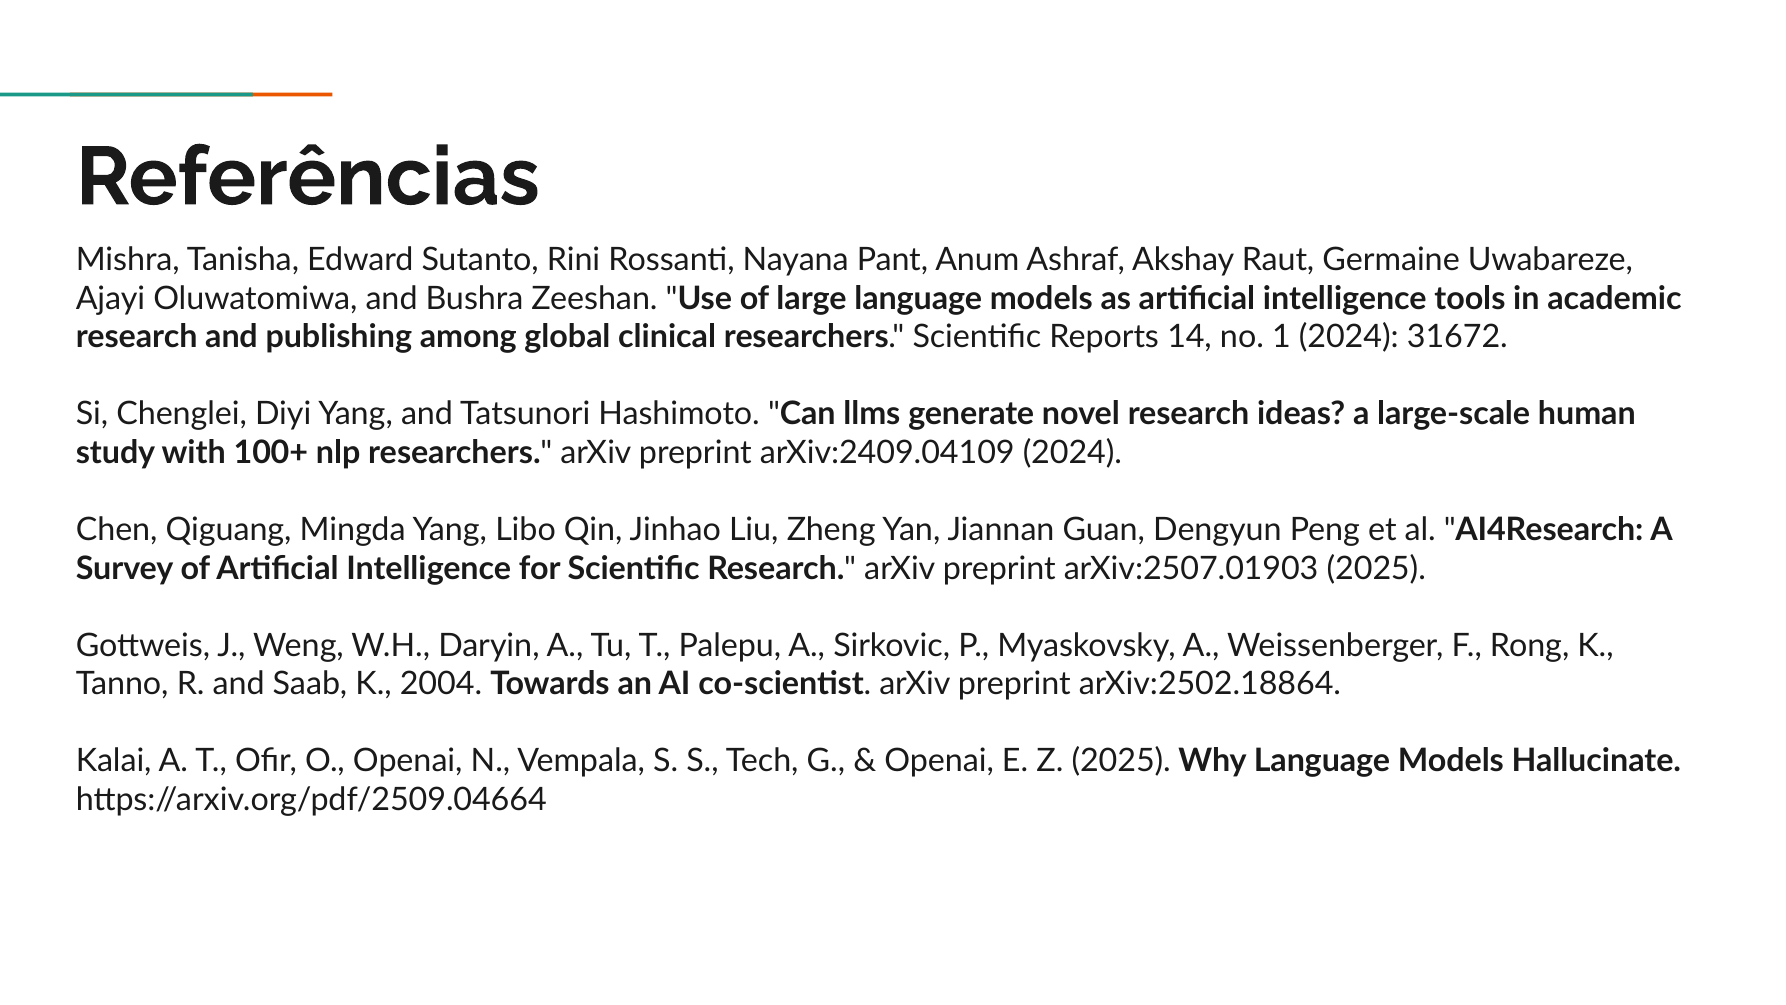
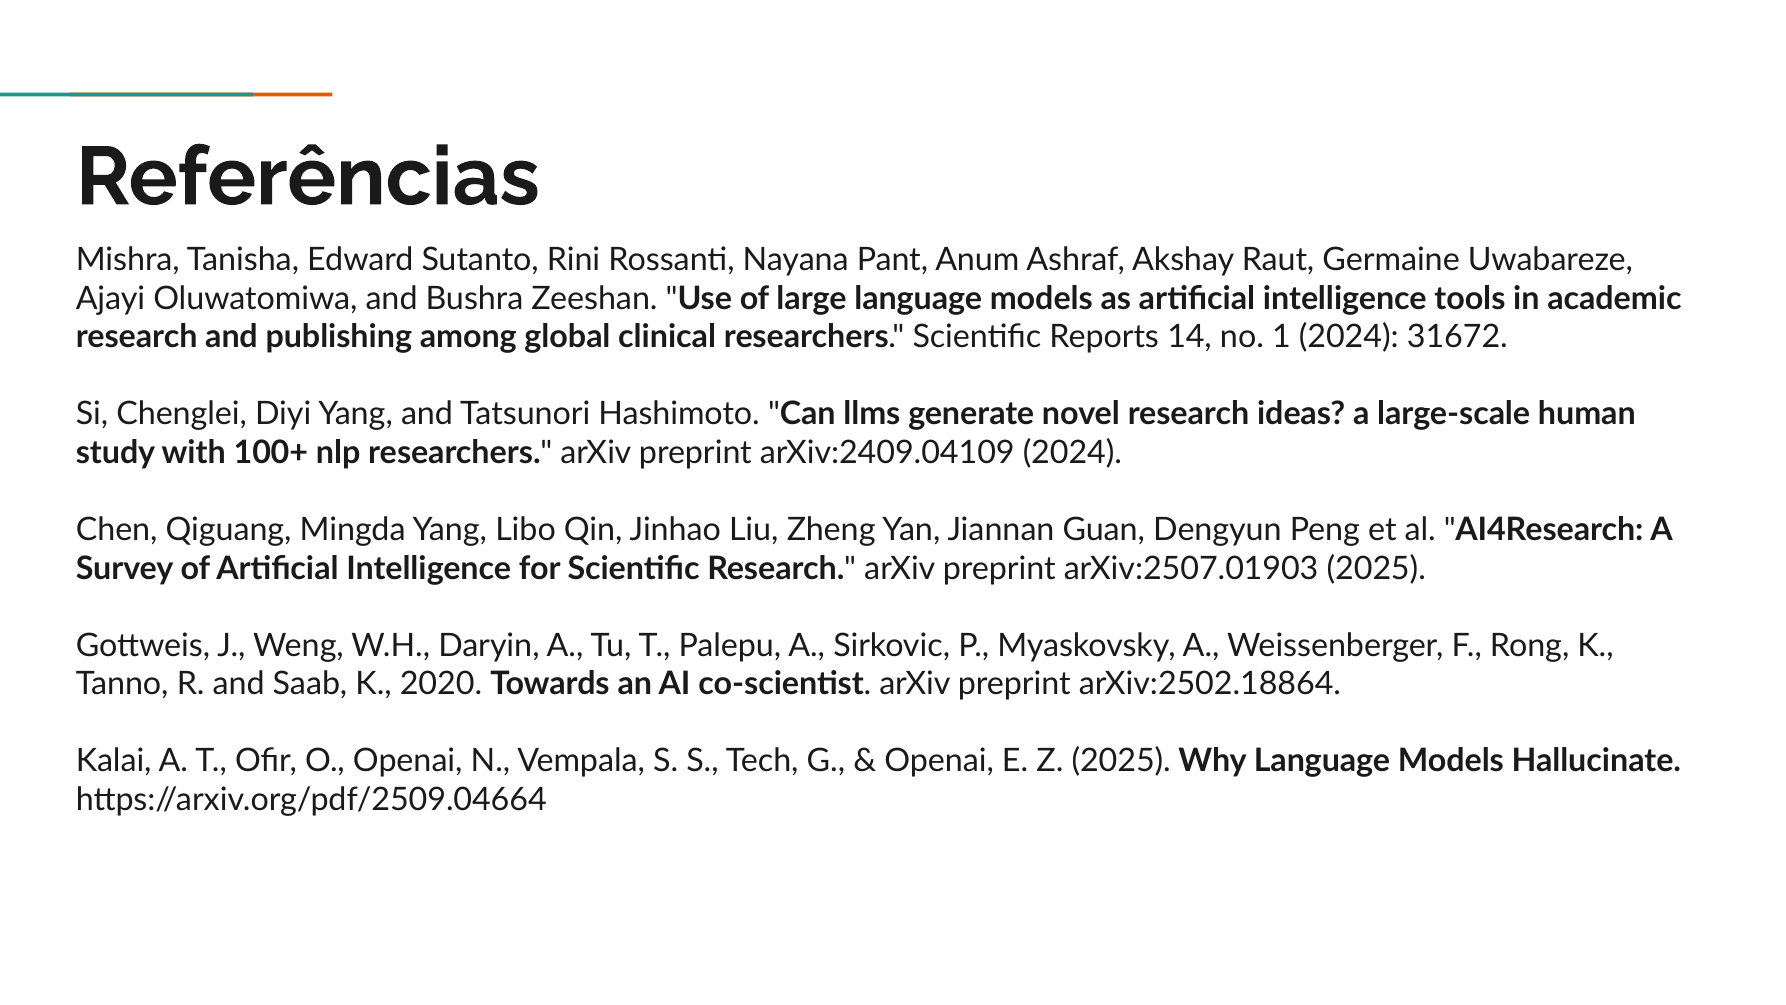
2004: 2004 -> 2020 (441, 684)
